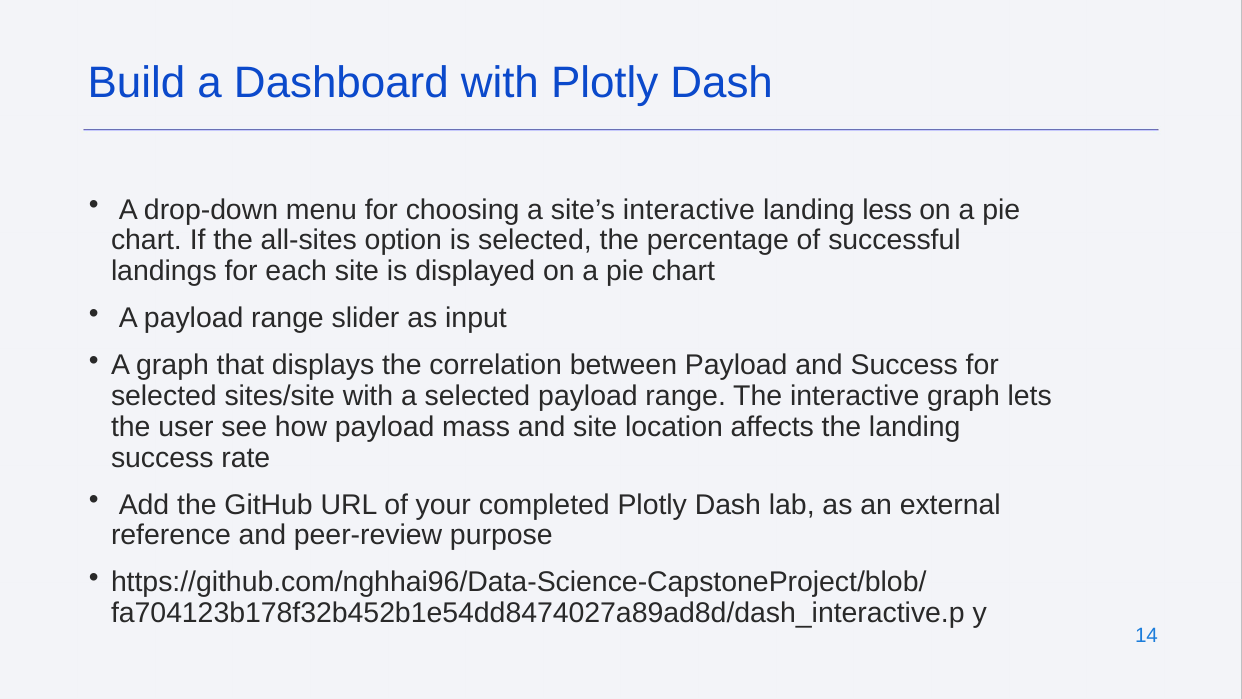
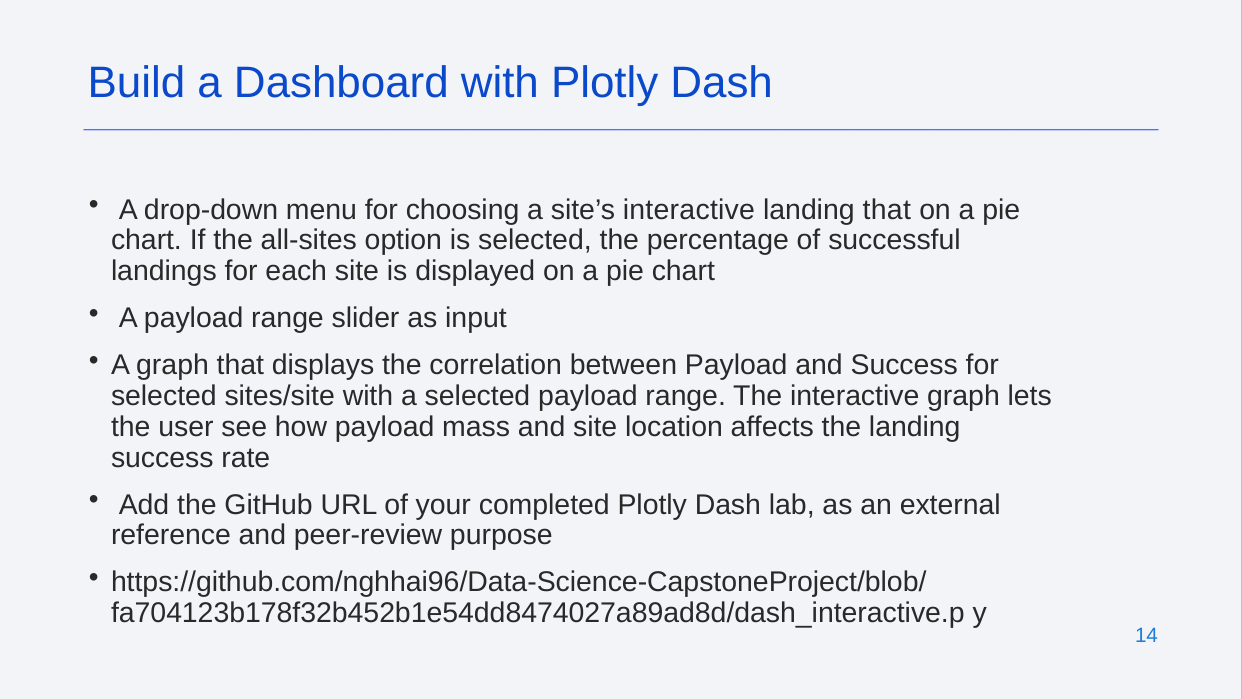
landing less: less -> that (887, 210)
